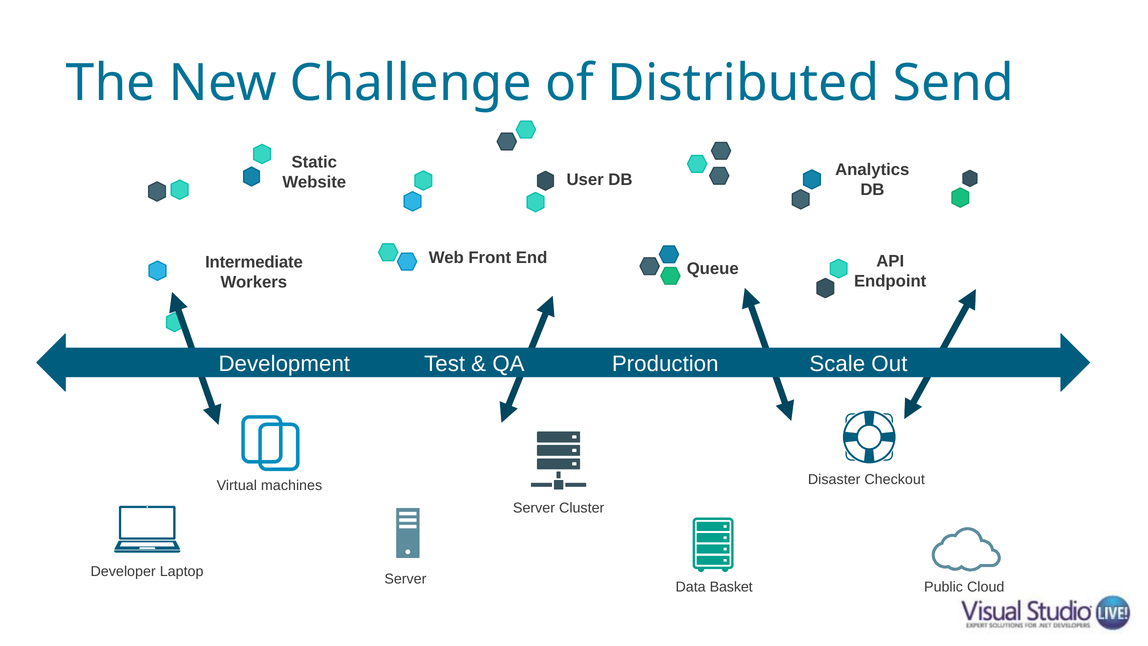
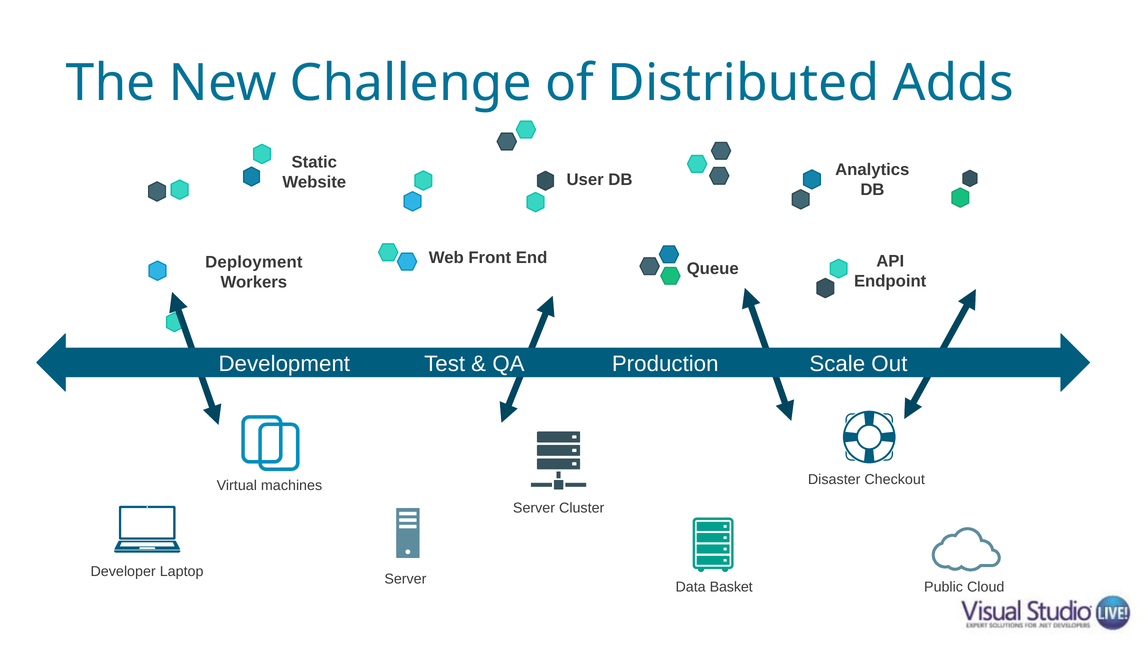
Send: Send -> Adds (953, 83)
Intermediate: Intermediate -> Deployment (254, 262)
